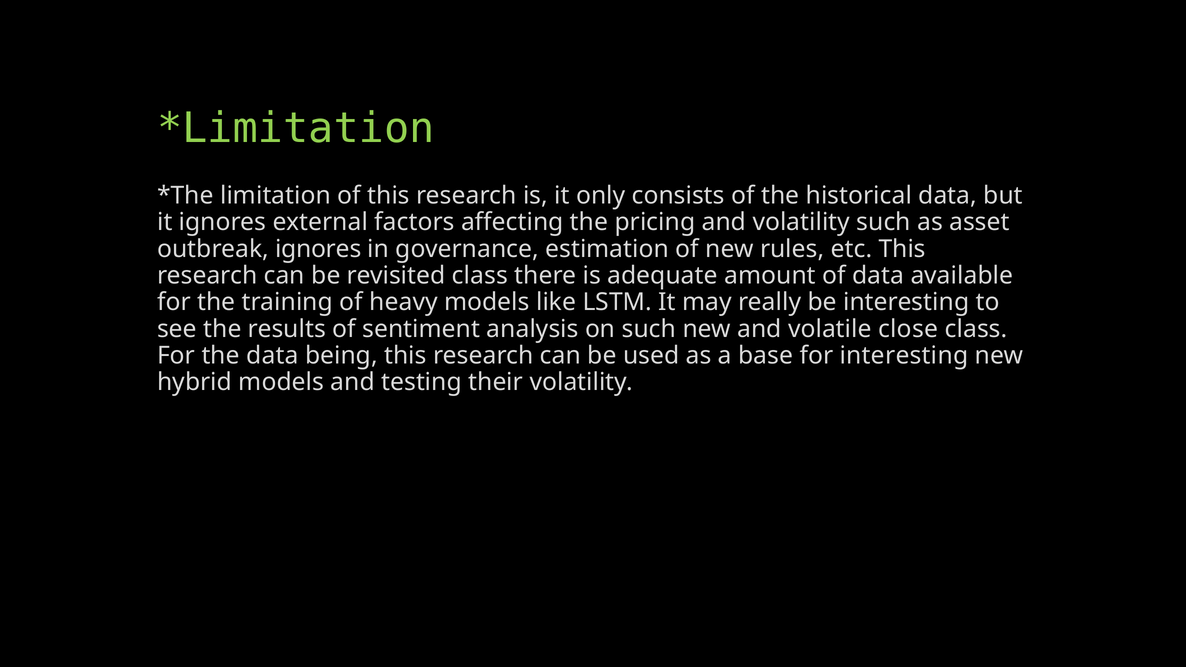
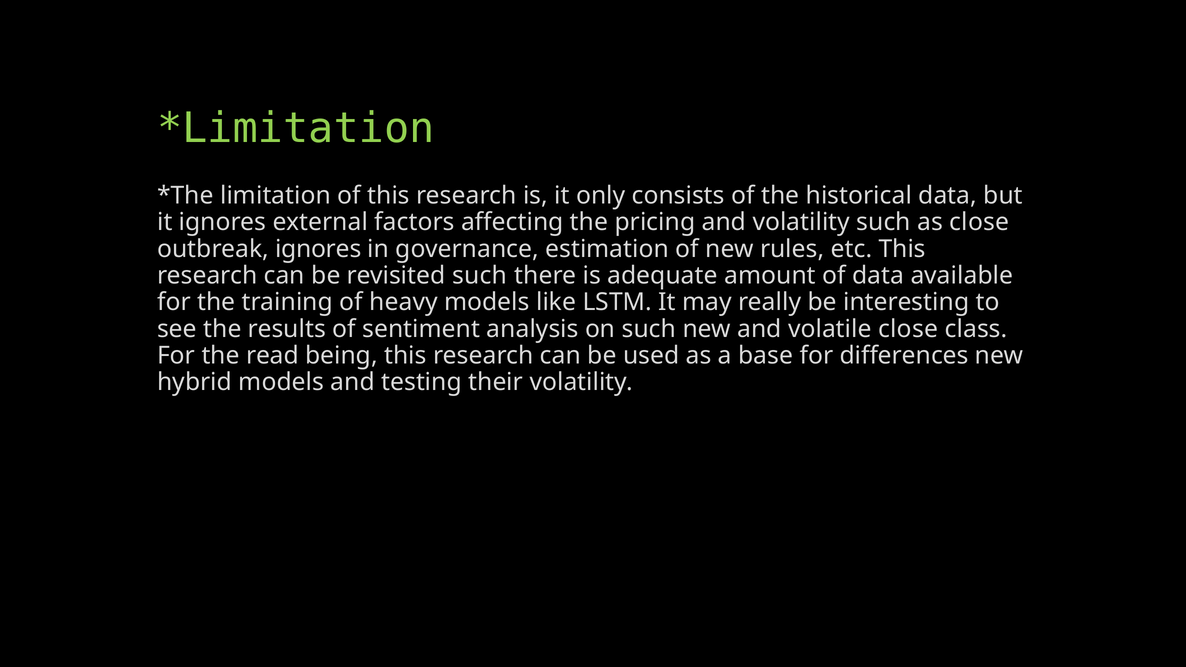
as asset: asset -> close (979, 222)
revisited class: class -> such (480, 276)
the data: data -> read (273, 356)
for interesting: interesting -> differences (904, 356)
